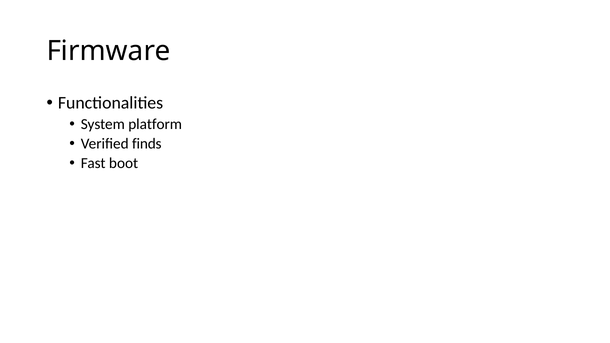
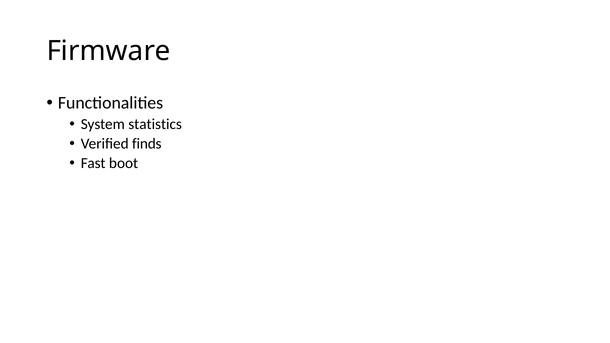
platform: platform -> statistics (155, 124)
